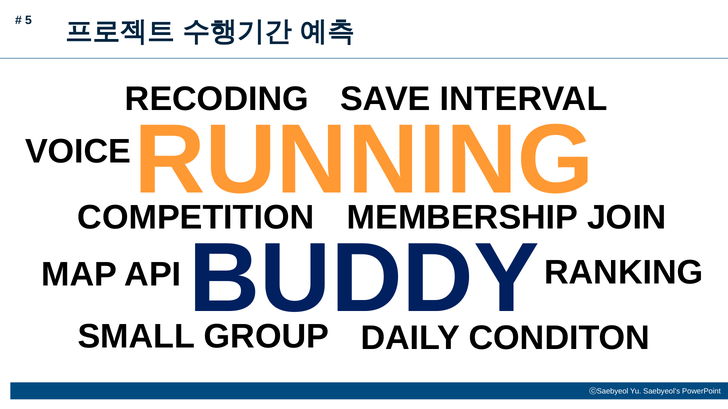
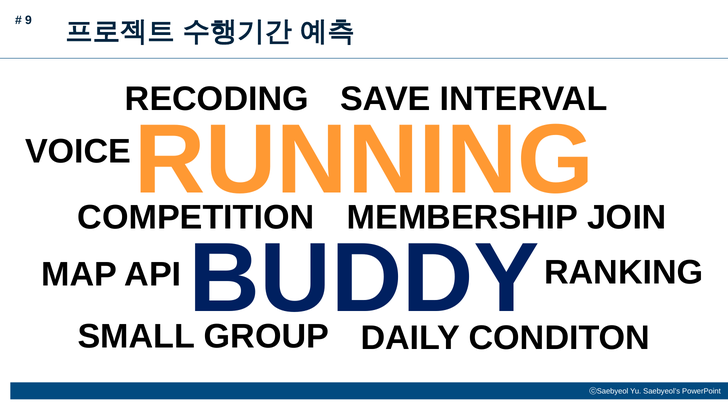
5: 5 -> 9 (28, 20)
